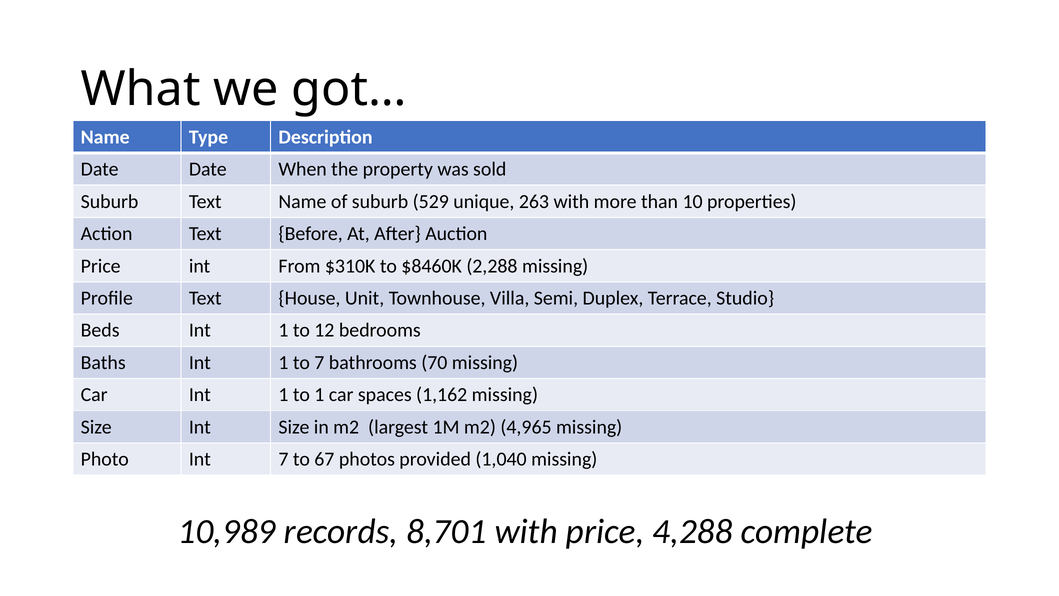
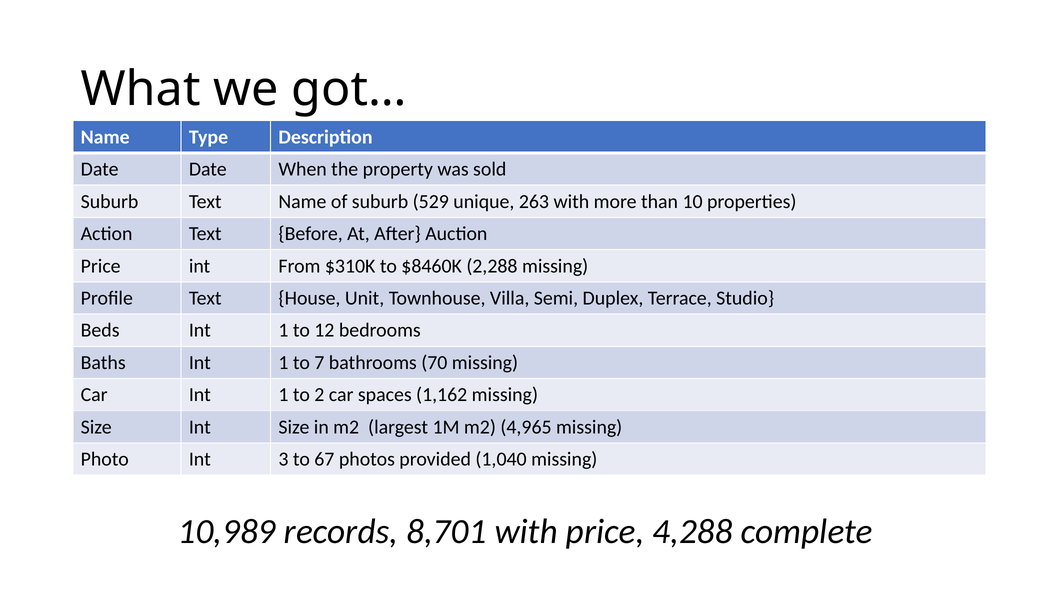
to 1: 1 -> 2 (319, 395)
Int 7: 7 -> 3 (284, 459)
